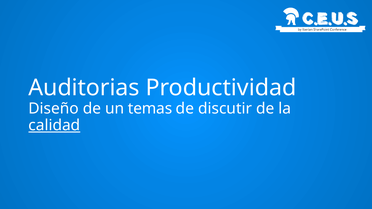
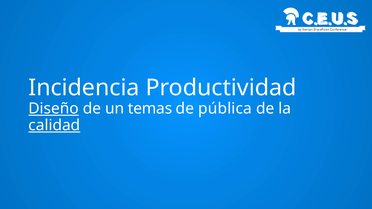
Auditorias: Auditorias -> Incidencia (84, 88)
Diseño underline: none -> present (54, 109)
discutir: discutir -> pública (225, 109)
